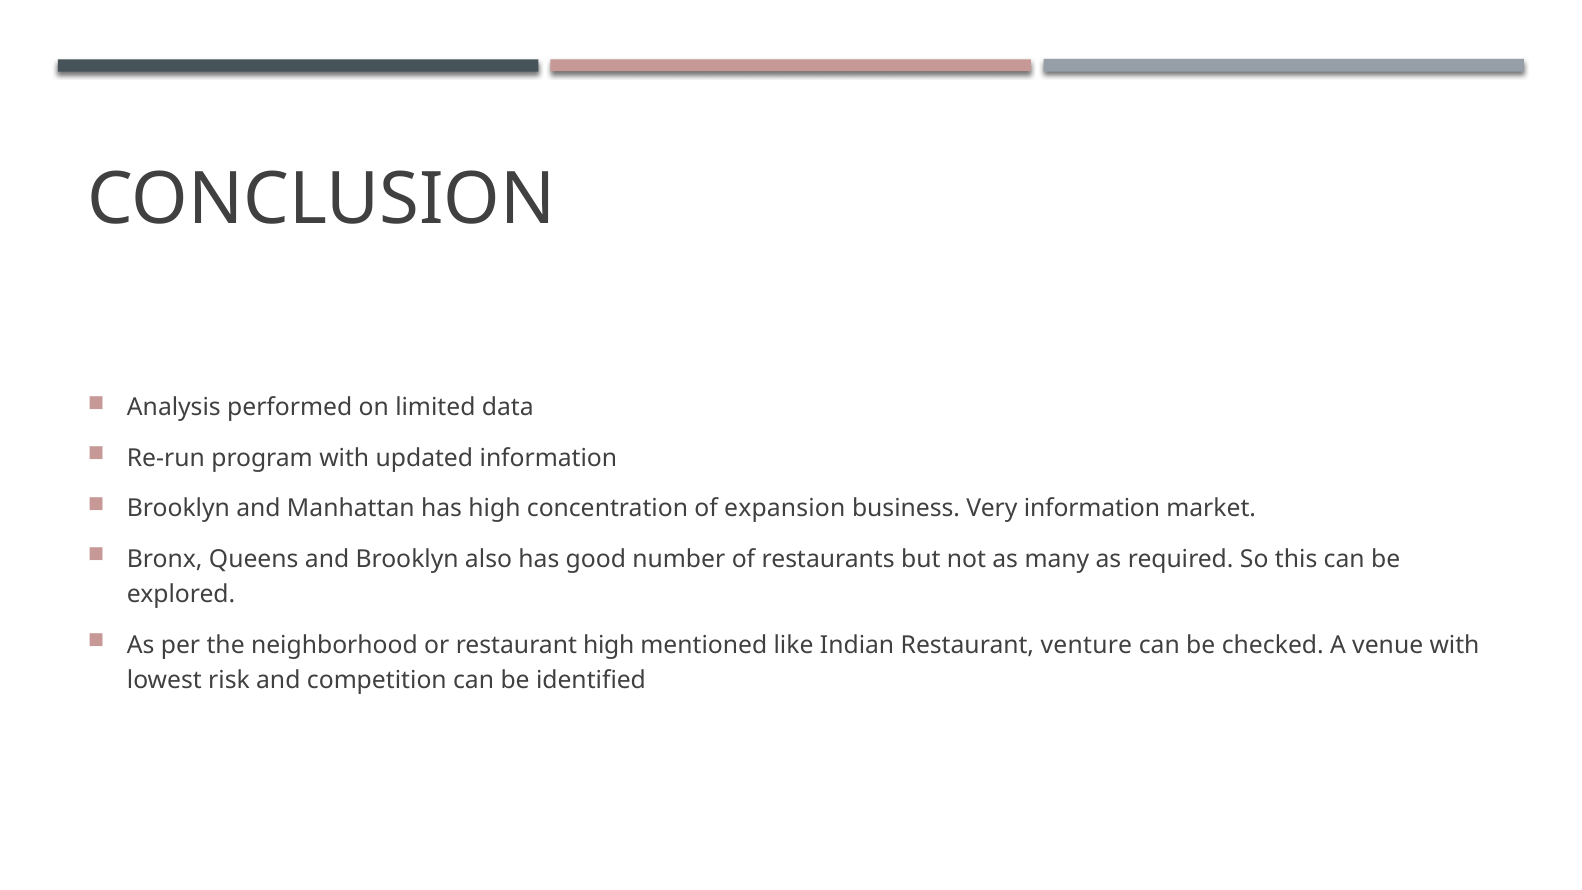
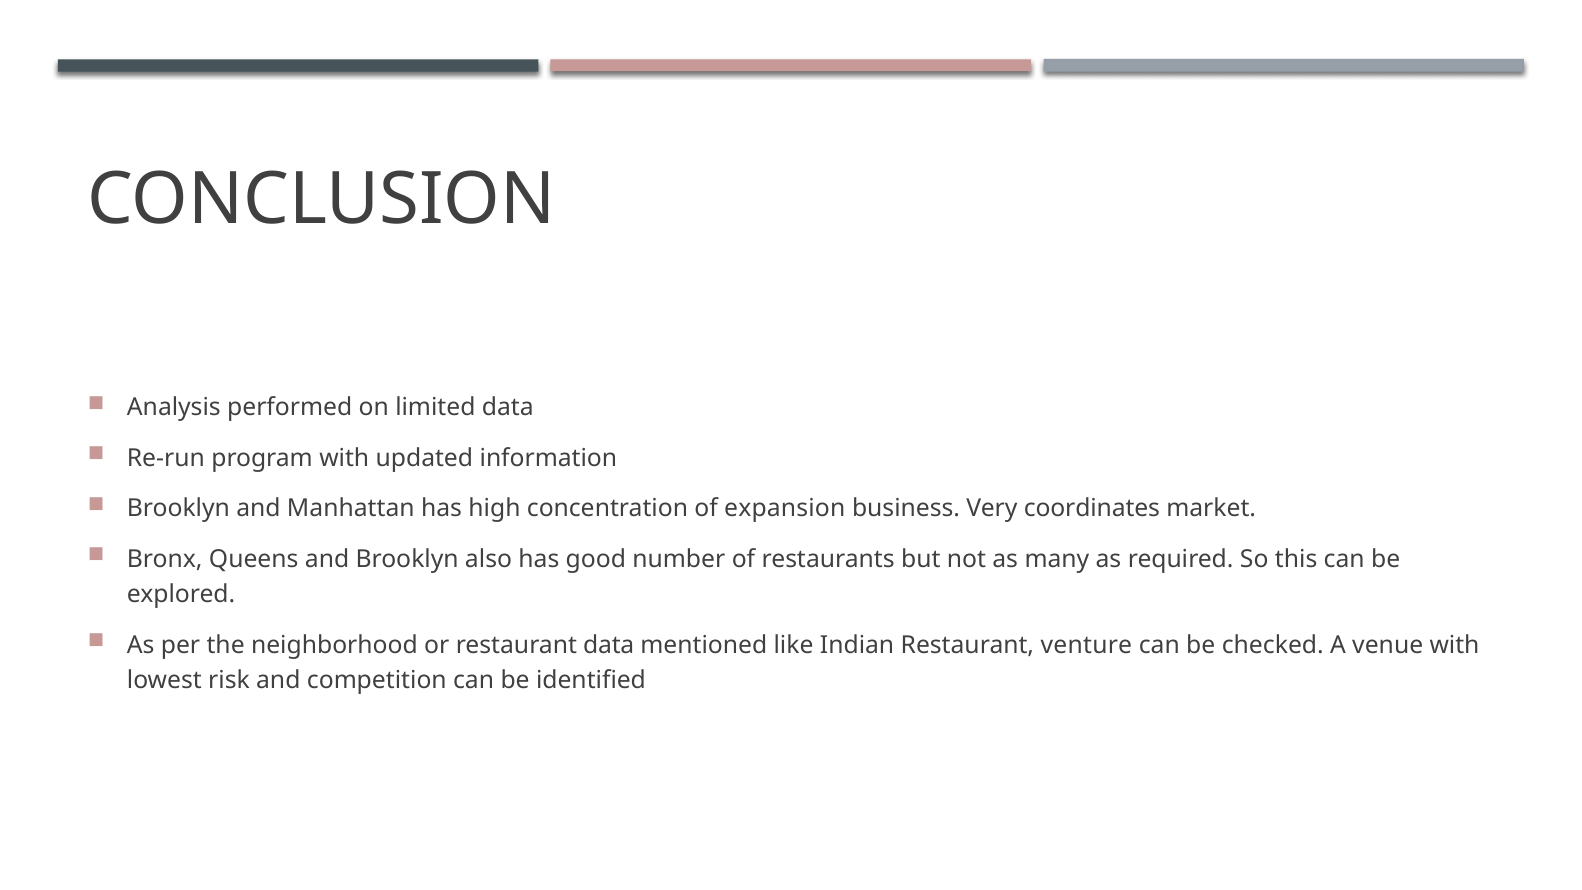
Very information: information -> coordinates (1092, 509)
restaurant high: high -> data (609, 645)
